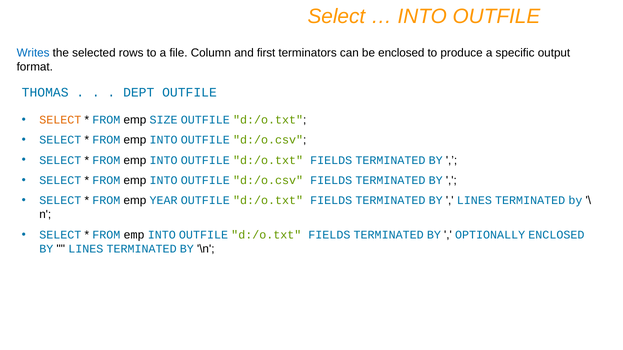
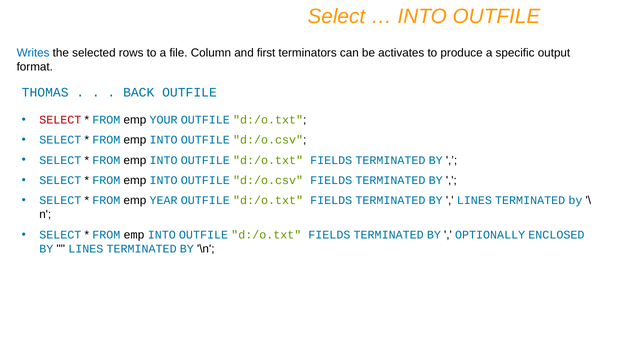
be enclosed: enclosed -> activates (401, 53)
DEPT: DEPT -> BACK (139, 93)
SELECT colour: orange -> red (60, 120)
SIZE: SIZE -> YOUR (164, 120)
